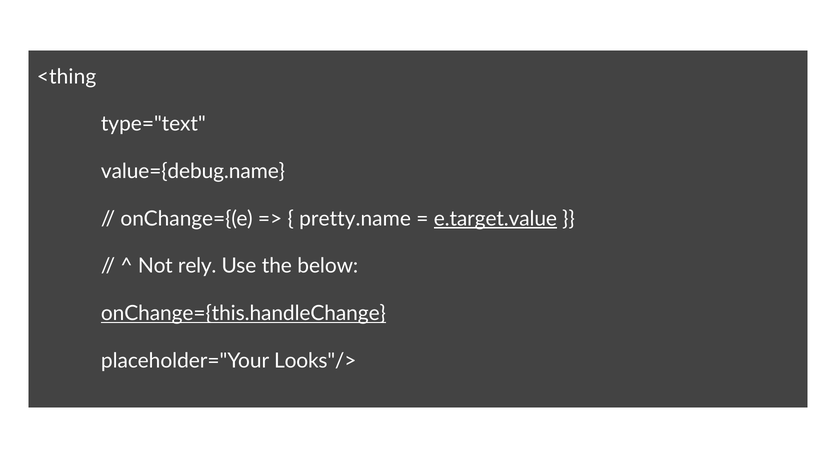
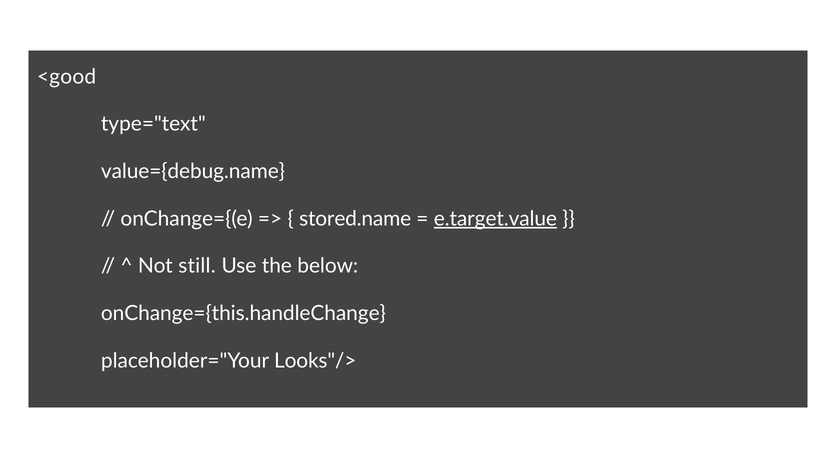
<thing: <thing -> <good (67, 77)
pretty.name: pretty.name -> stored.name (355, 219)
rely: rely -> still (197, 266)
onChange={this.handleChange underline: present -> none (243, 314)
